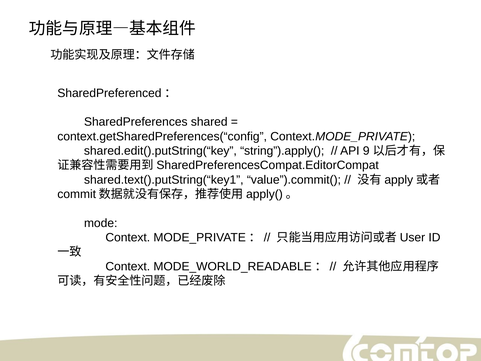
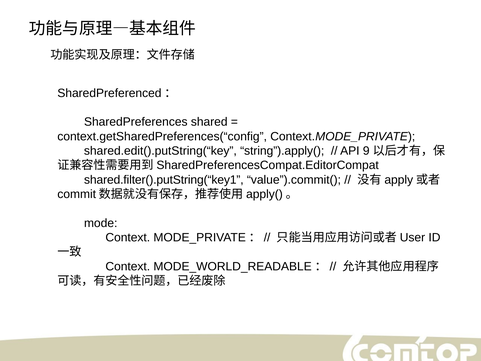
shared.text().putString(“key1: shared.text().putString(“key1 -> shared.filter().putString(“key1 (164, 180)
